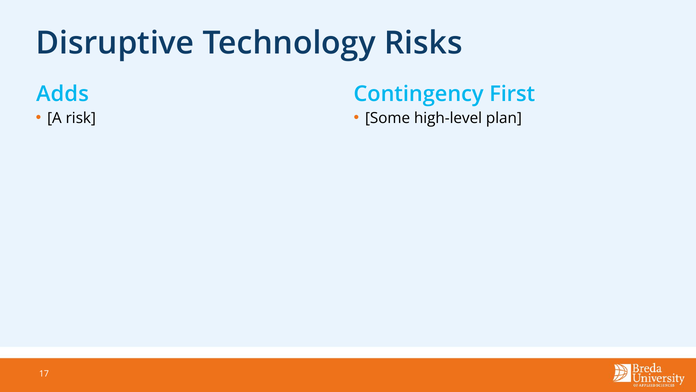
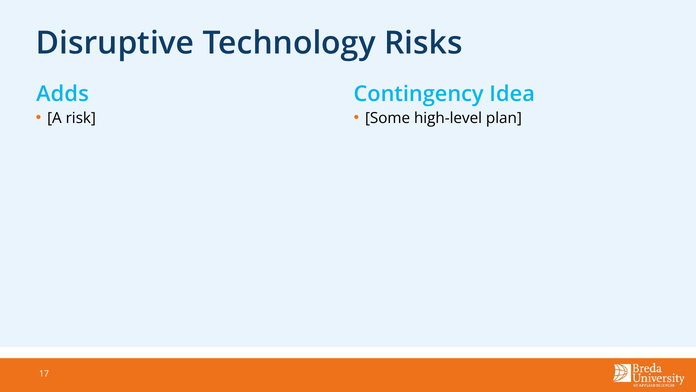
First: First -> Idea (512, 94)
